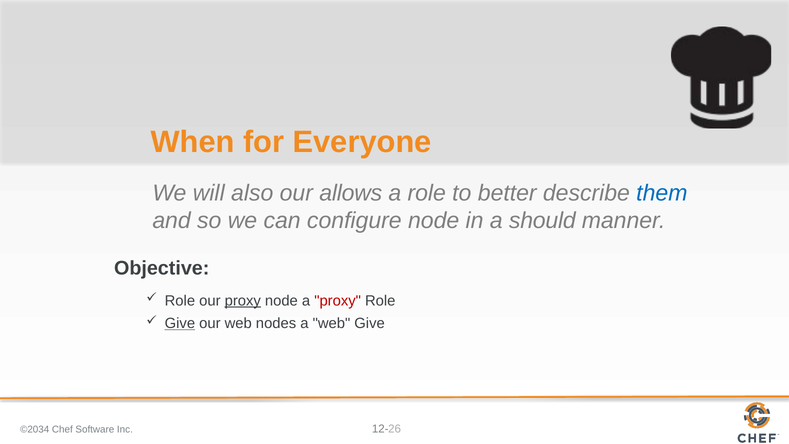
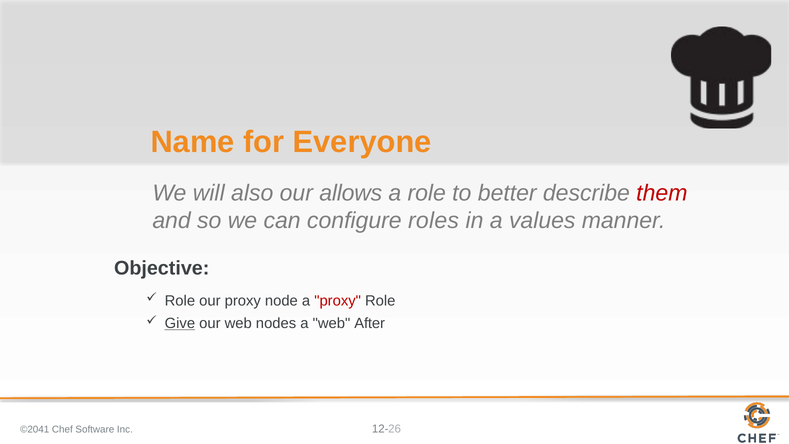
When: When -> Name (193, 142)
them colour: blue -> red (662, 193)
configure node: node -> roles (434, 221)
should: should -> values (542, 221)
proxy underline: present -> none (243, 301)
web Give: Give -> After (370, 323)
©2034: ©2034 -> ©2041 (35, 429)
